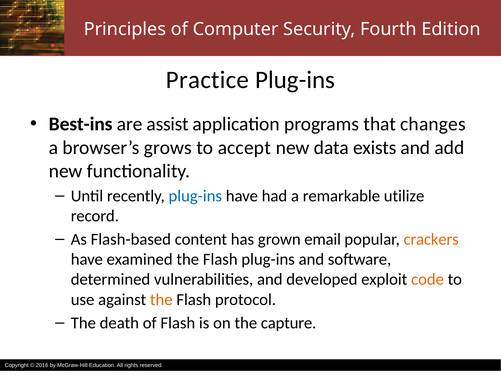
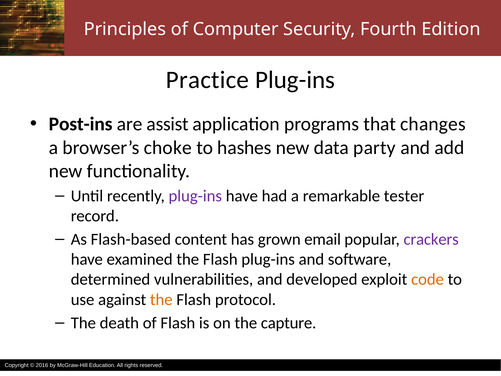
Best-ins: Best-ins -> Post-ins (81, 124)
grows: grows -> choke (168, 147)
accept: accept -> hashes (244, 147)
exists: exists -> party (375, 147)
plug-ins colour: blue -> purple (195, 196)
utilize: utilize -> tester (404, 196)
crackers colour: orange -> purple (431, 239)
